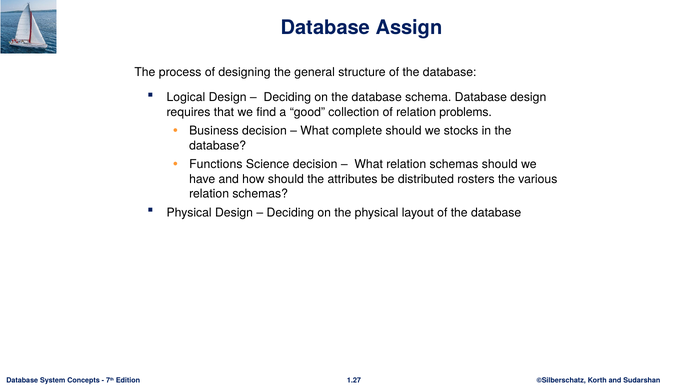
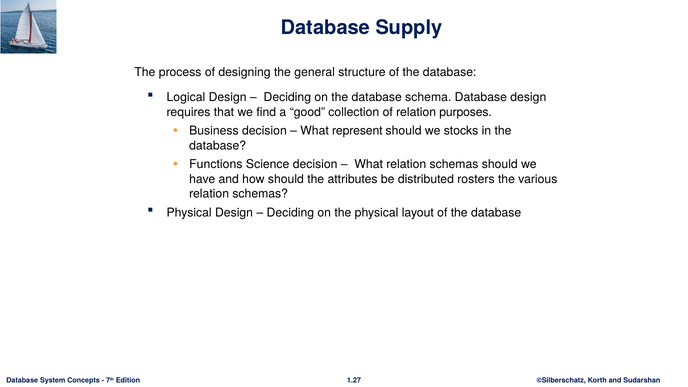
Assign: Assign -> Supply (409, 28)
problems: problems -> purposes (466, 112)
complete: complete -> represent (357, 131)
